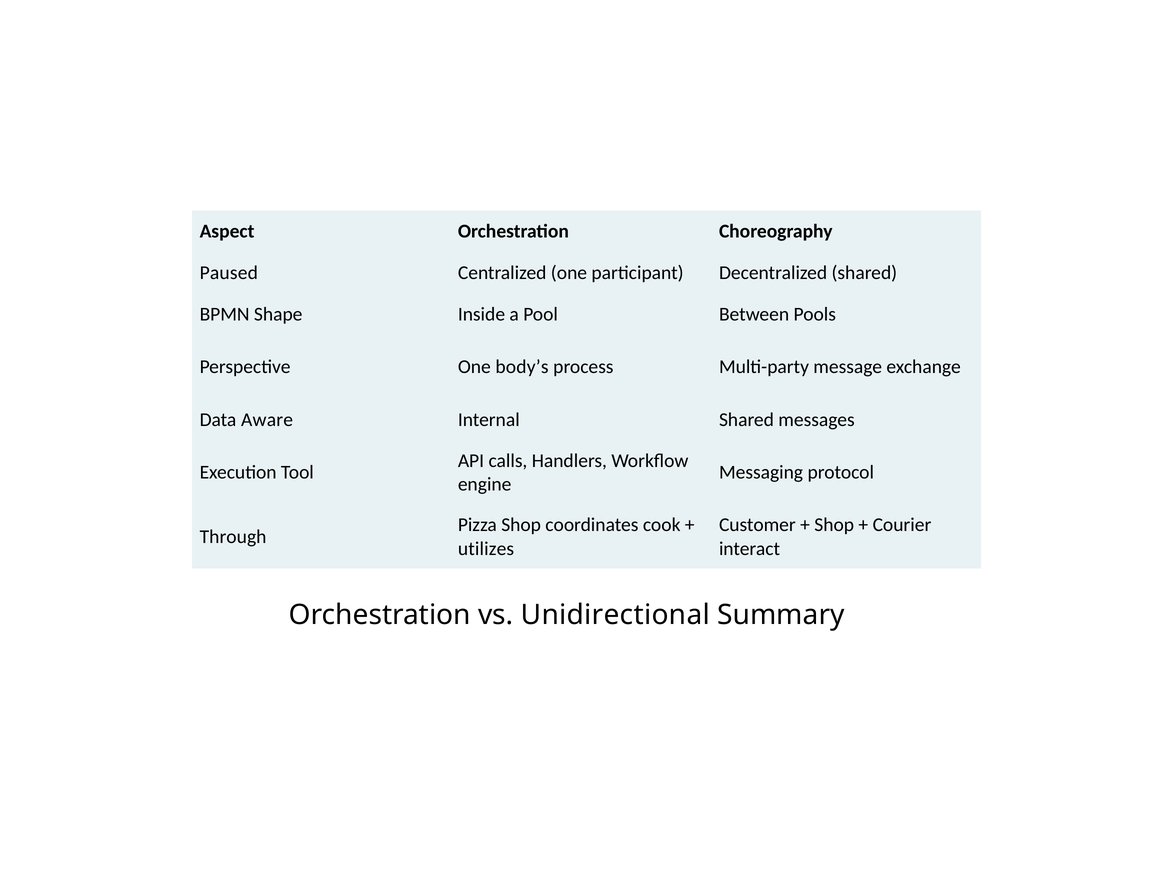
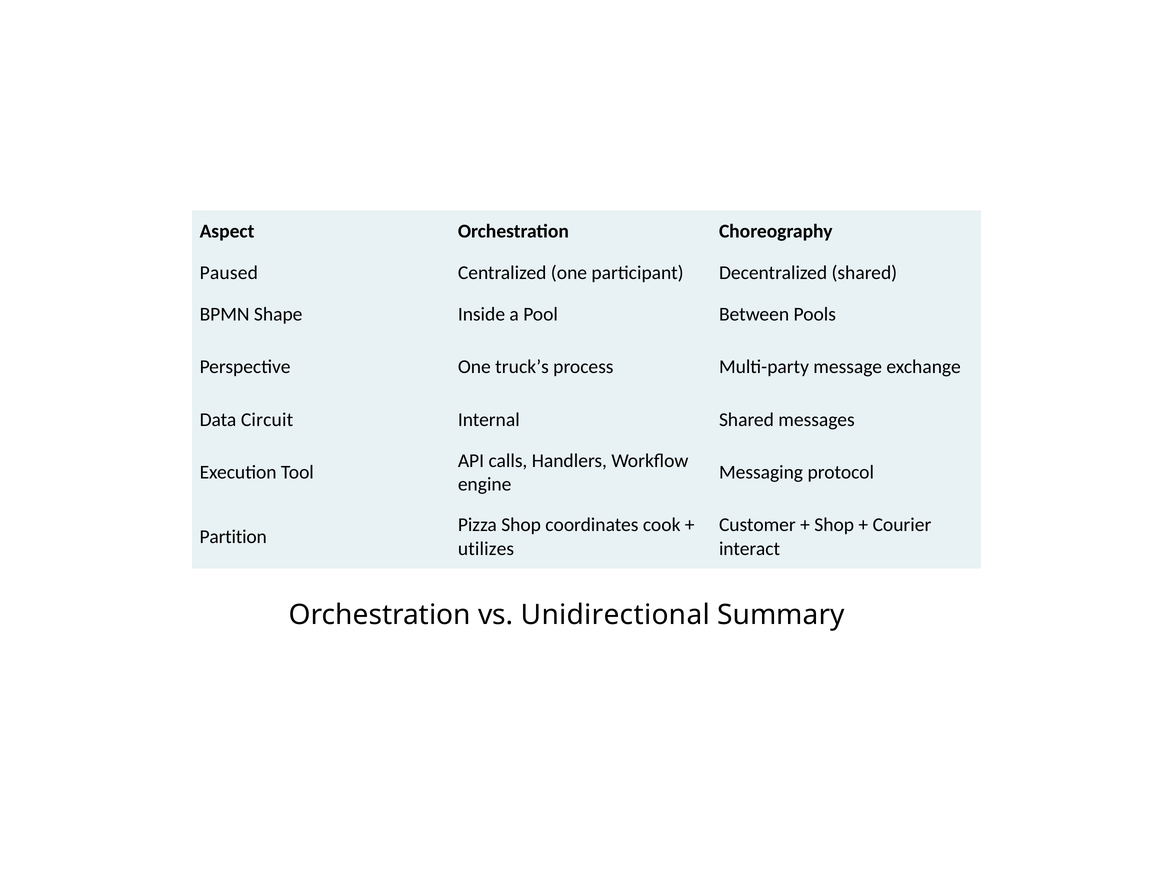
body’s: body’s -> truck’s (522, 367)
Aware: Aware -> Circuit (267, 420)
Through: Through -> Partition (233, 537)
